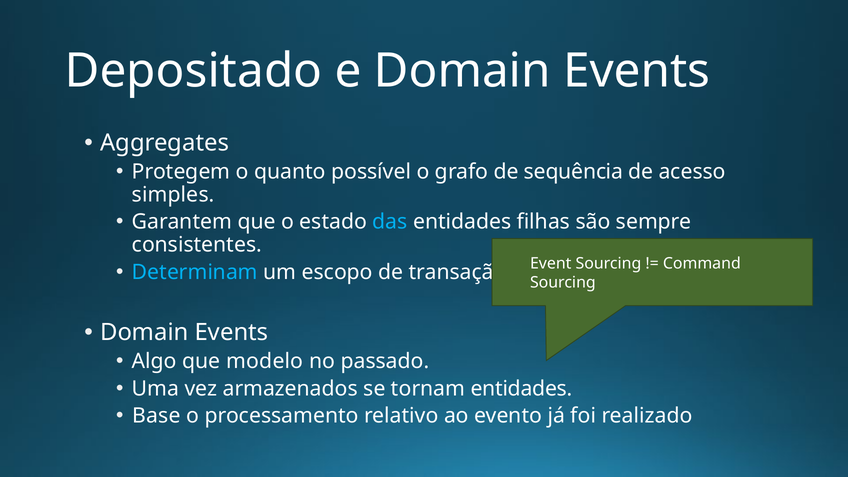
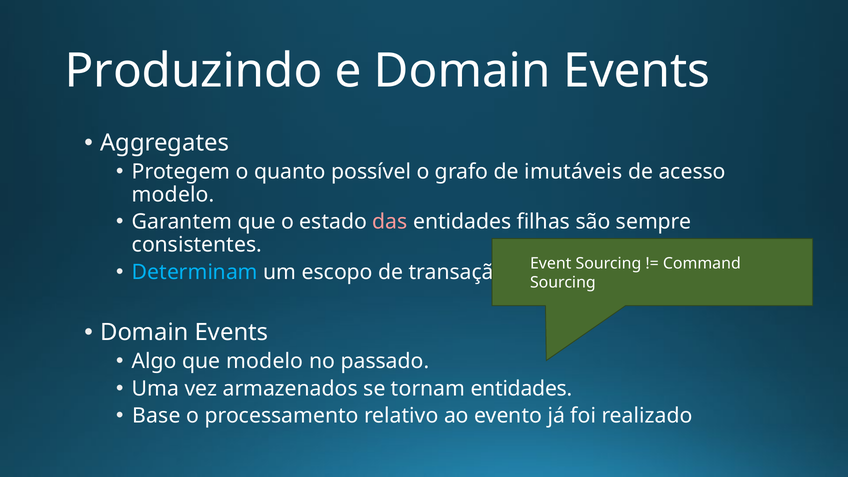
Depositado: Depositado -> Produzindo (194, 71)
sequência: sequência -> imutáveis (573, 172)
simples: simples -> modelo (173, 195)
das colour: light blue -> pink (390, 222)
